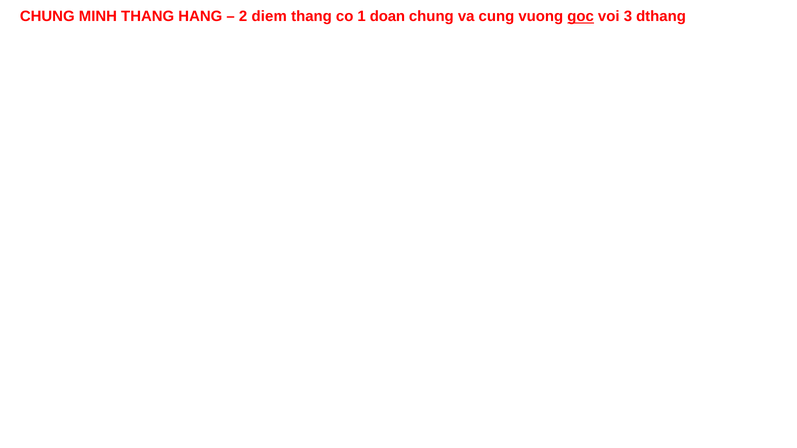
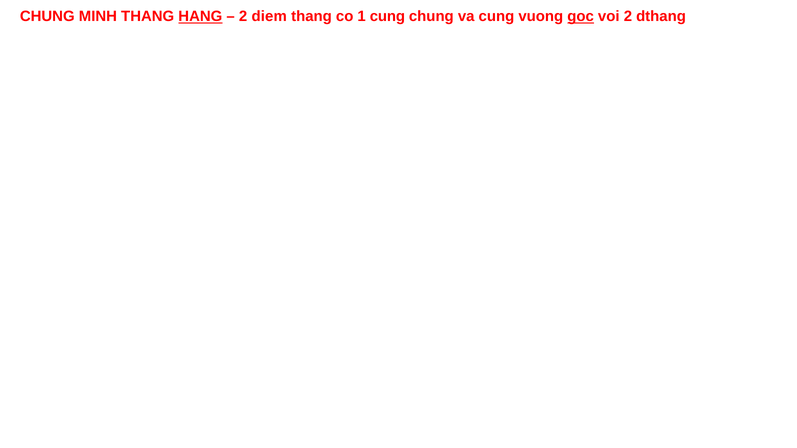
HANG underline: none -> present (200, 17)
1 doan: doan -> cung (387, 17)
voi 3: 3 -> 2 (628, 17)
